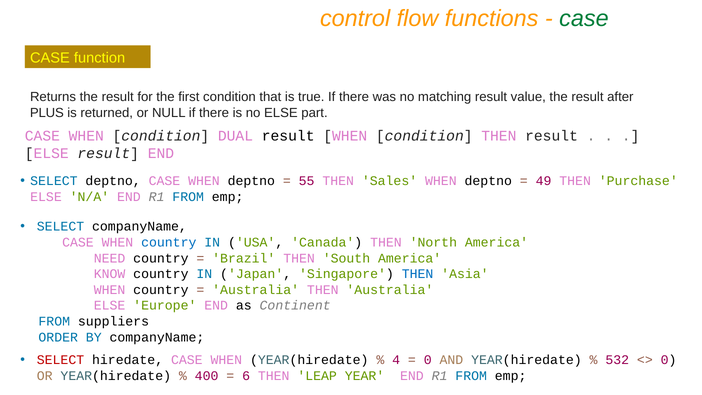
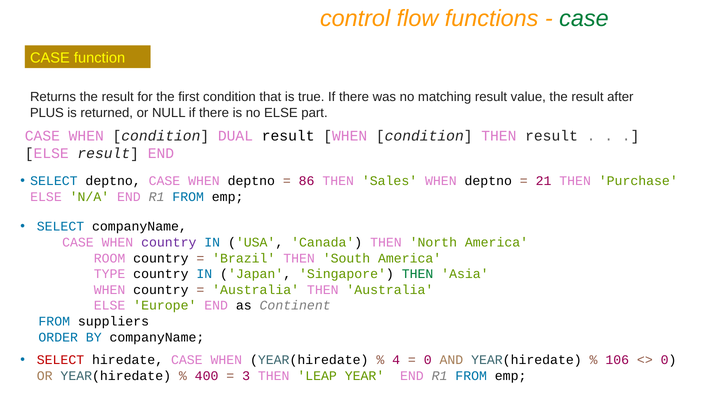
55: 55 -> 86 (307, 181)
49: 49 -> 21 (544, 181)
country colour: blue -> purple (169, 242)
NEED: NEED -> ROOM (110, 258)
KNOW: KNOW -> TYPE (110, 274)
THEN colour: blue -> green (418, 274)
532: 532 -> 106 (617, 360)
6: 6 -> 3 (246, 376)
